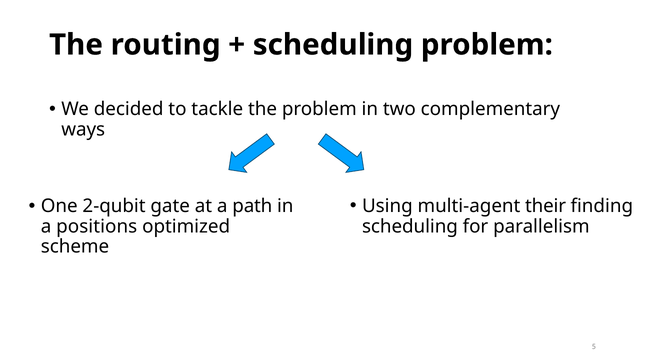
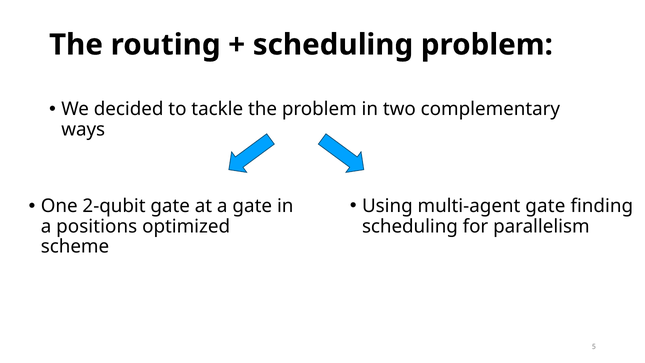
a path: path -> gate (252, 206)
multi-agent their: their -> gate (545, 206)
